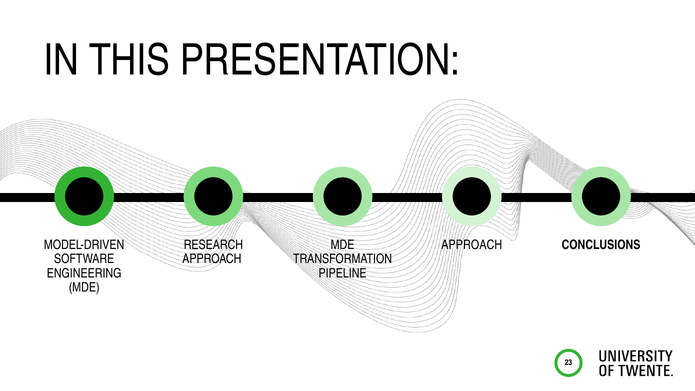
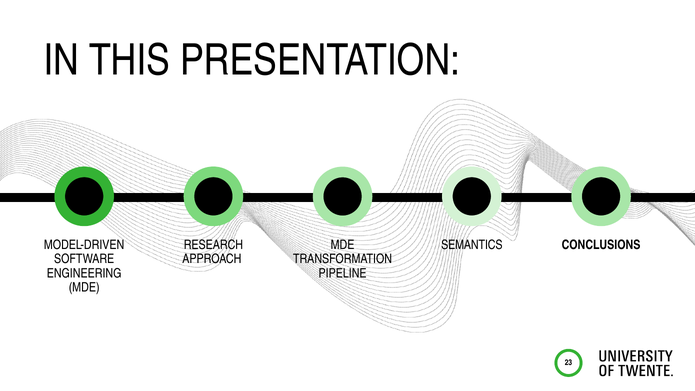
APPROACH: APPROACH -> SEMANTICS (472, 245)
